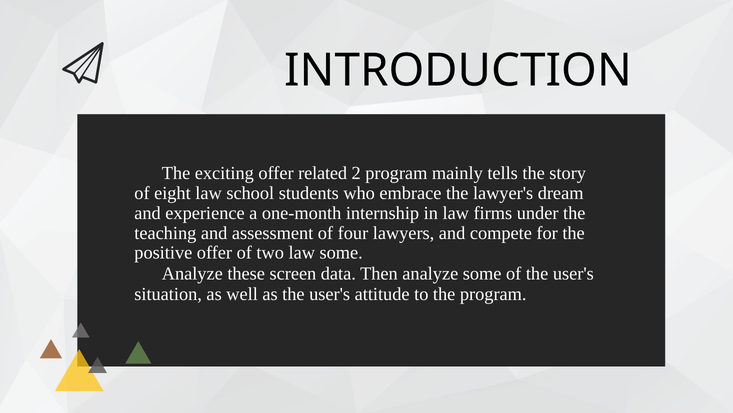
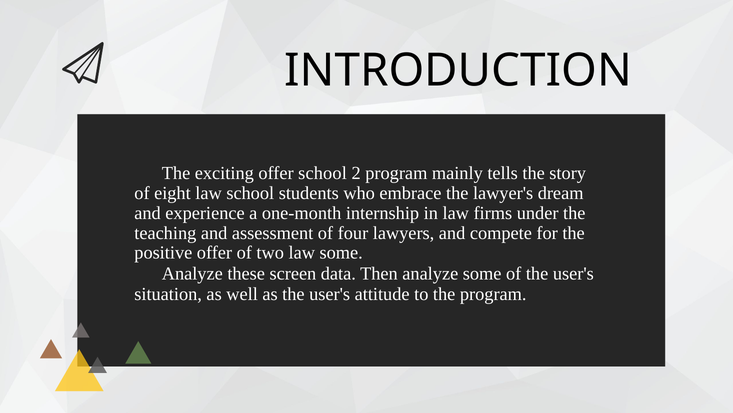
offer related: related -> school (323, 173)
